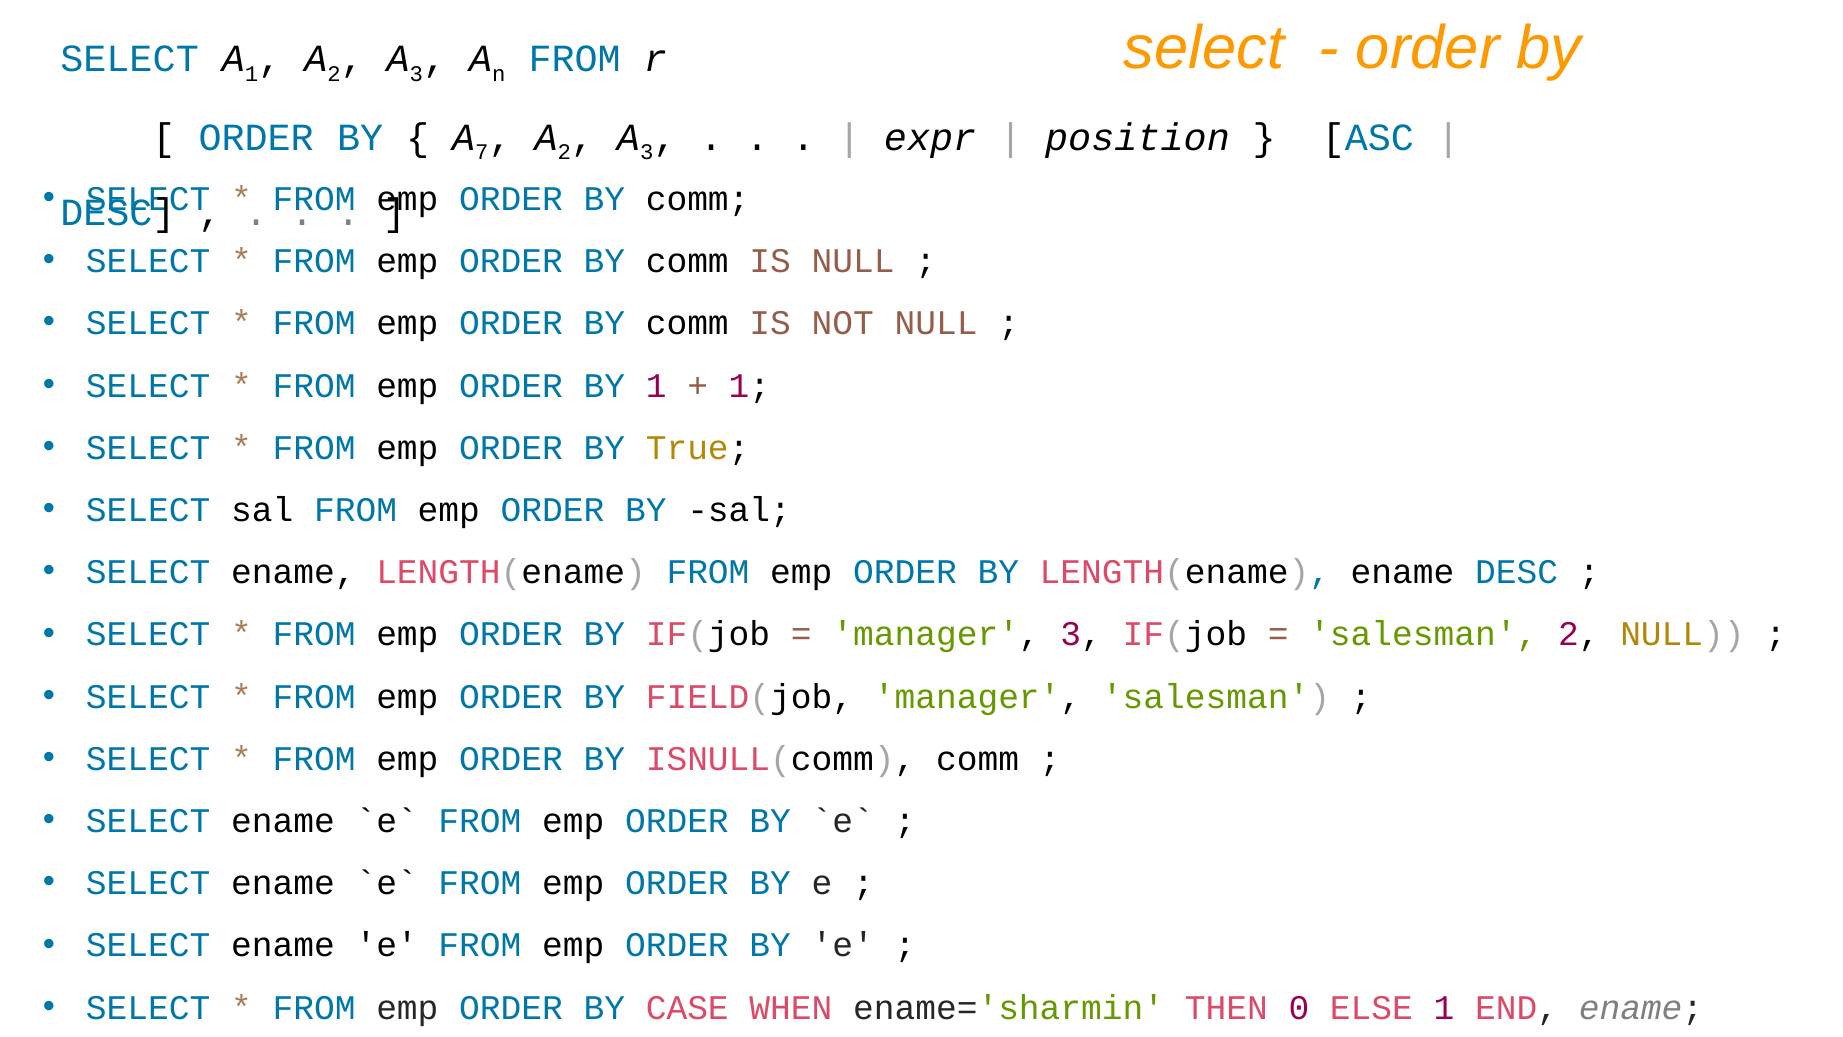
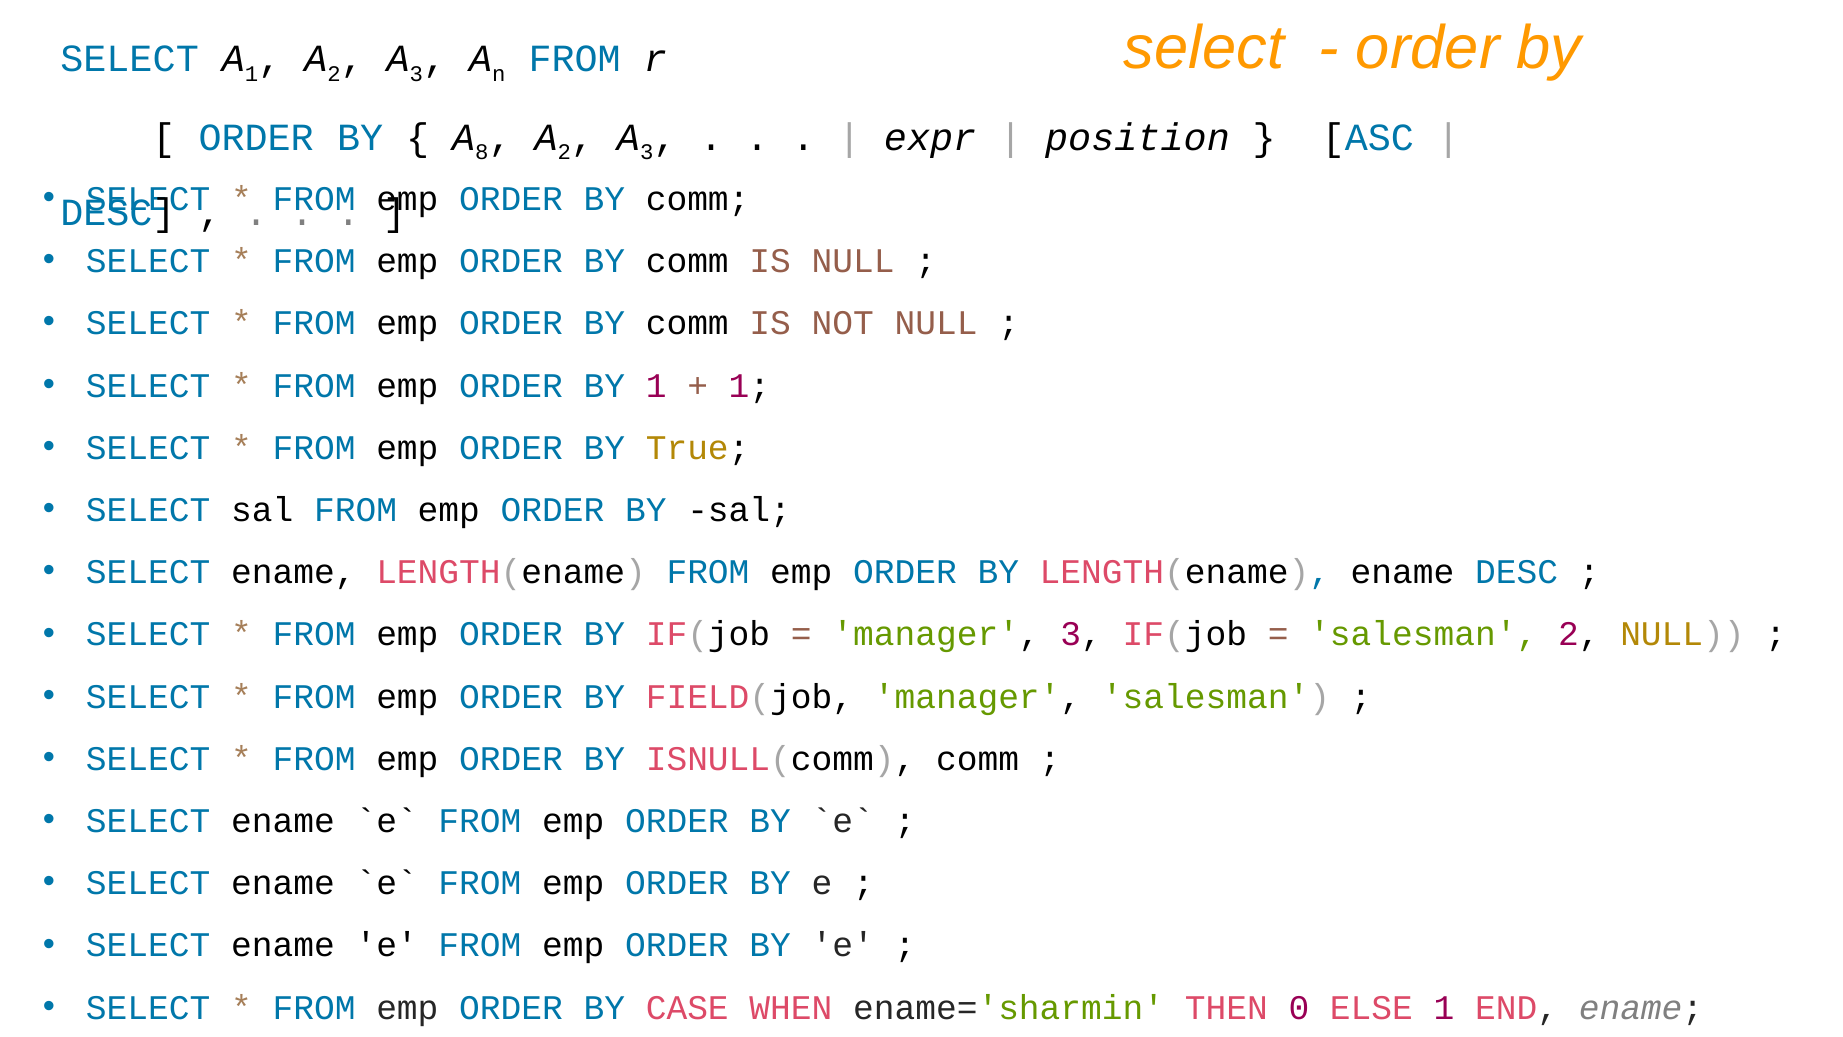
7: 7 -> 8 (482, 152)
